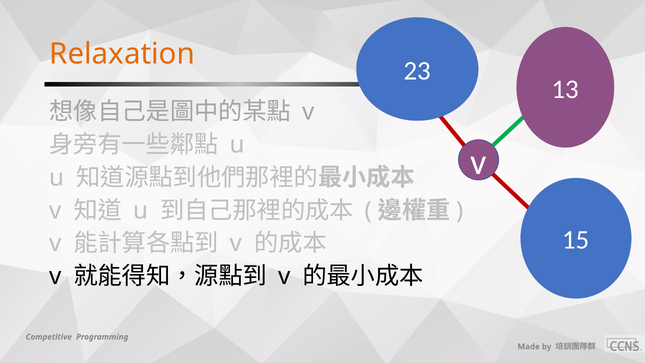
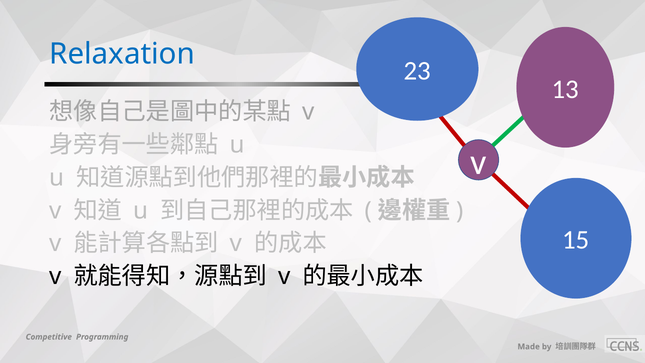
Relaxation colour: orange -> blue (122, 54)
